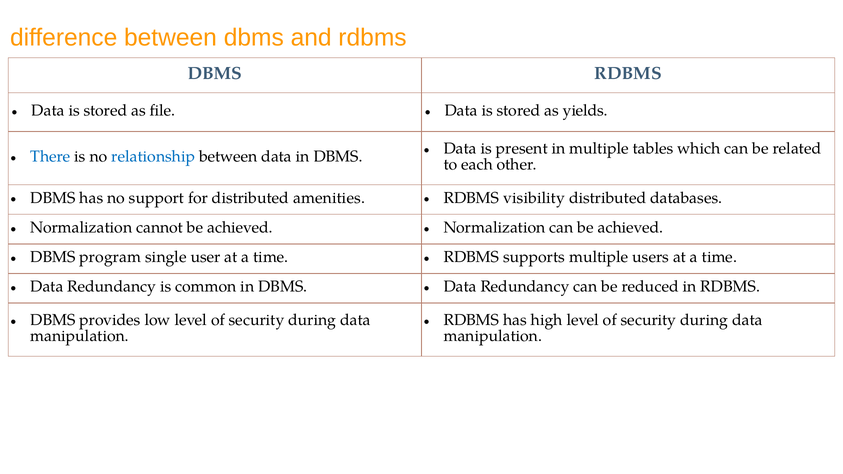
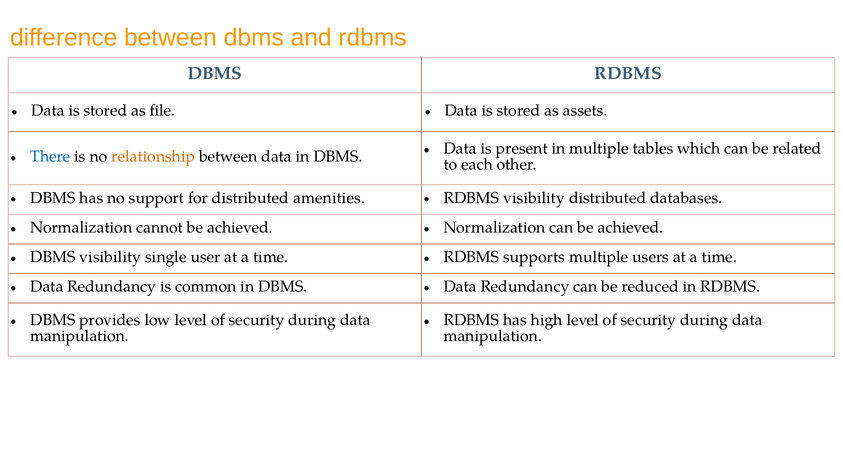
yields: yields -> assets (585, 110)
relationship colour: blue -> orange (153, 156)
DBMS program: program -> visibility (110, 257)
